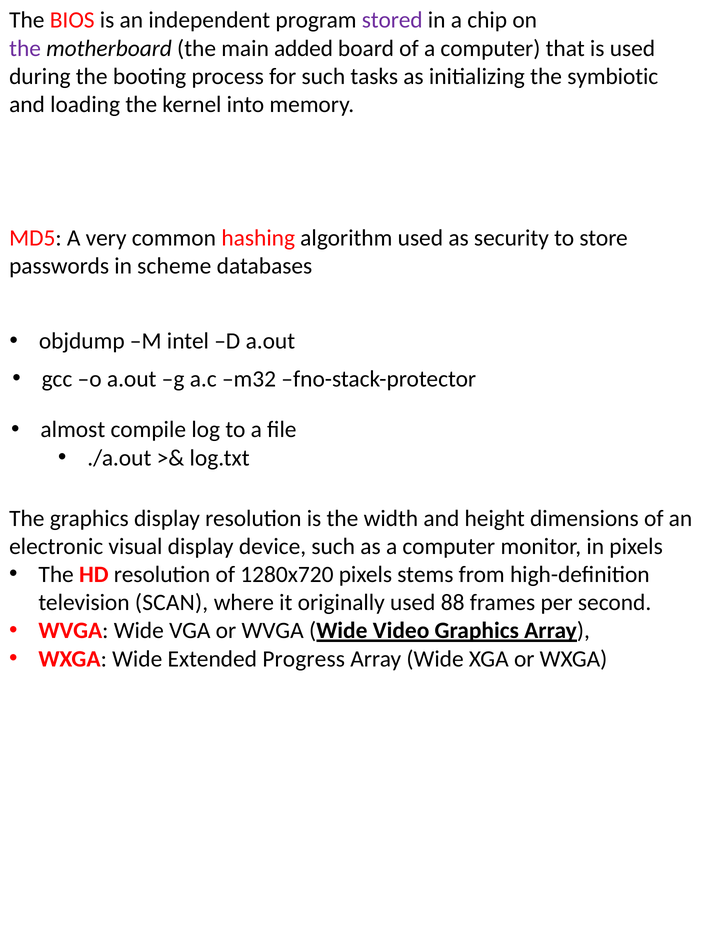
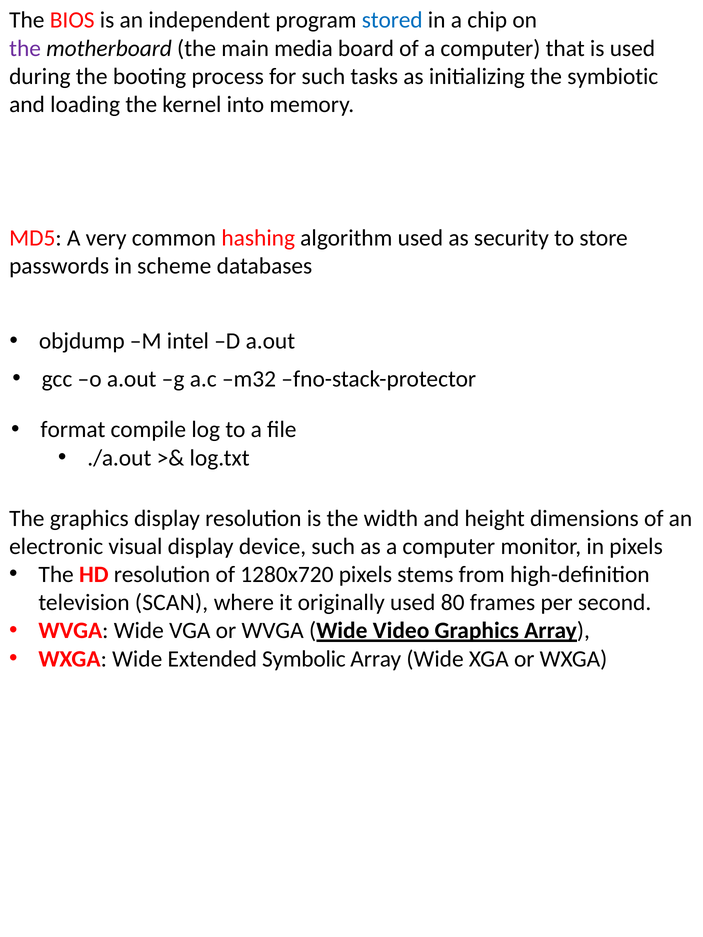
stored colour: purple -> blue (392, 20)
added: added -> media (303, 48)
almost: almost -> format (73, 430)
88: 88 -> 80 (453, 603)
Progress: Progress -> Symbolic (304, 659)
